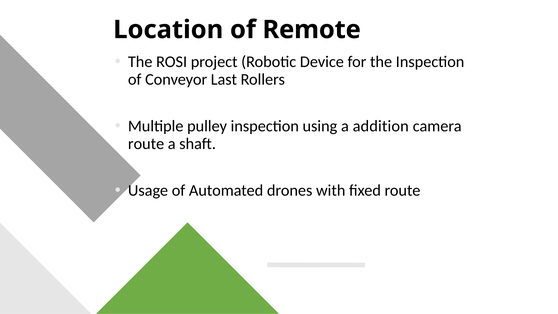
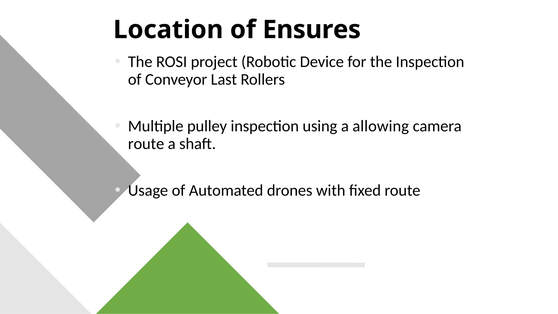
Remote: Remote -> Ensures (312, 30)
addition: addition -> allowing (381, 126)
